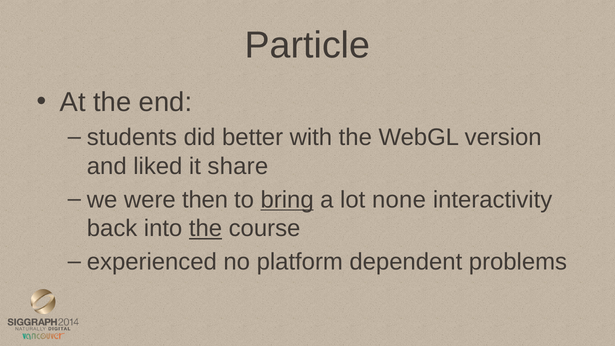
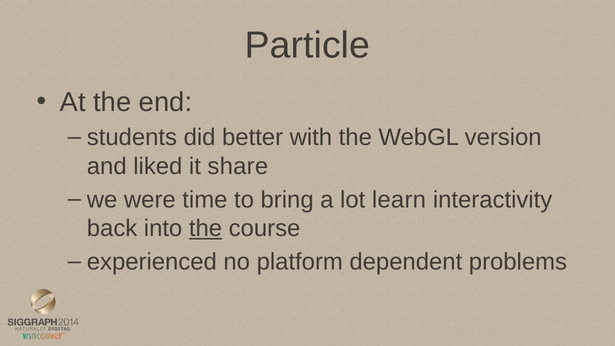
then: then -> time (205, 200)
bring underline: present -> none (287, 200)
none: none -> learn (399, 200)
